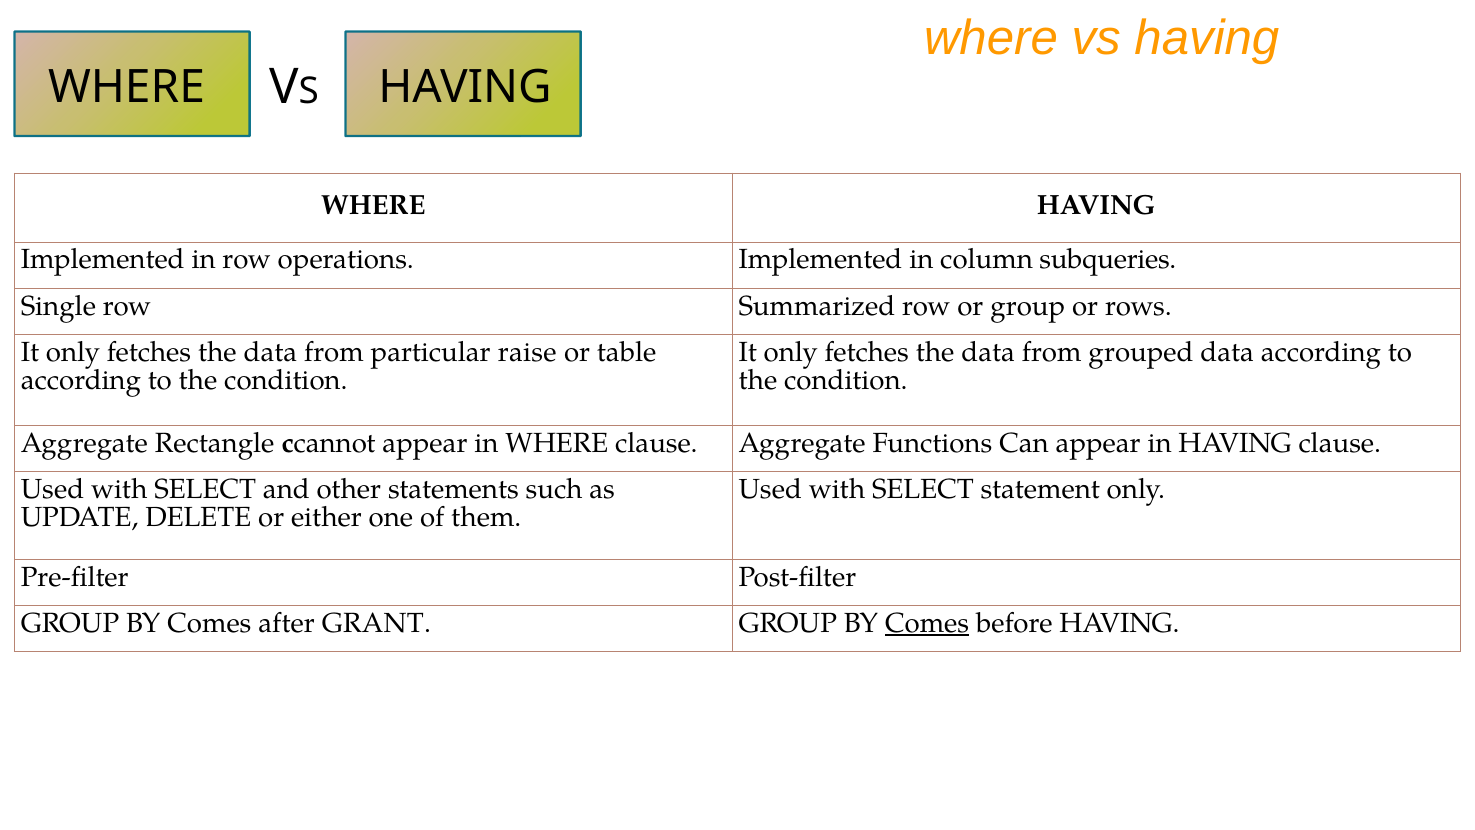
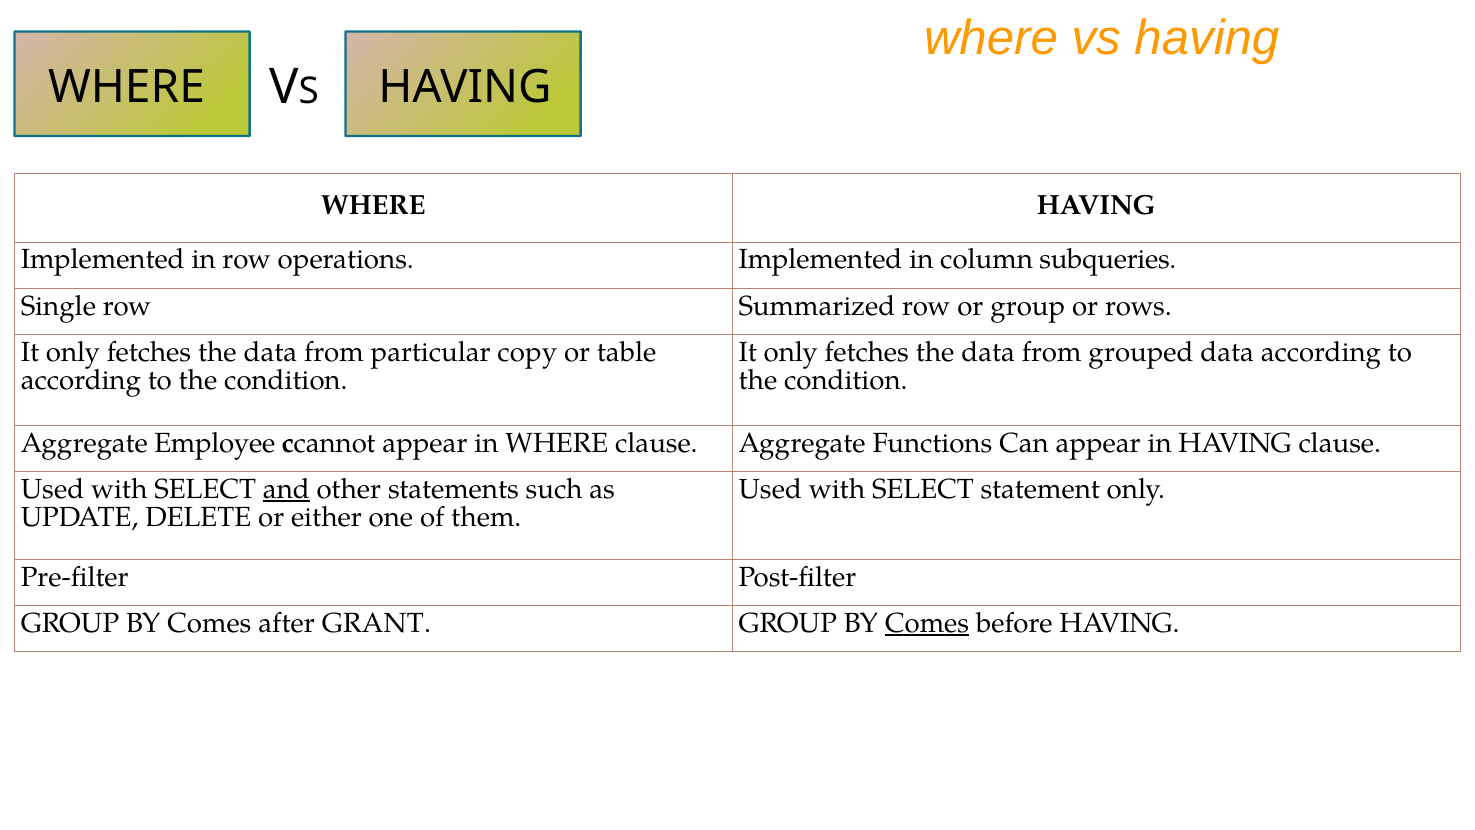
raise: raise -> copy (527, 352)
Rectangle: Rectangle -> Employee (215, 443)
and underline: none -> present (286, 489)
